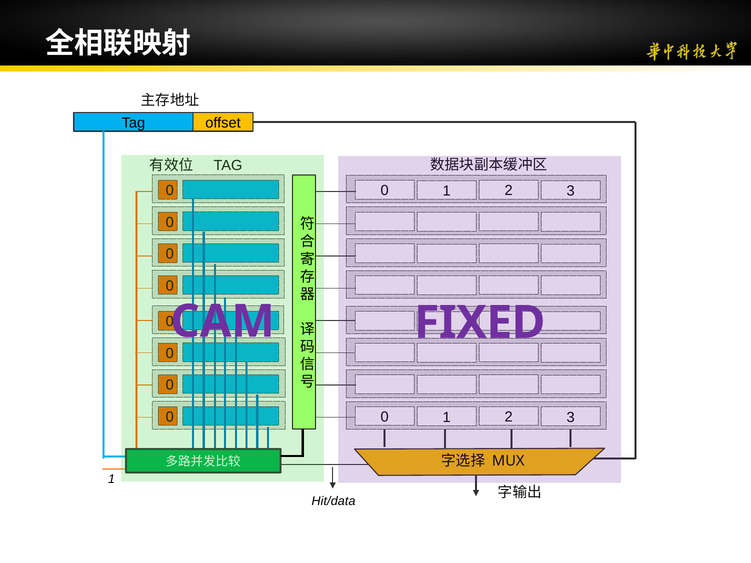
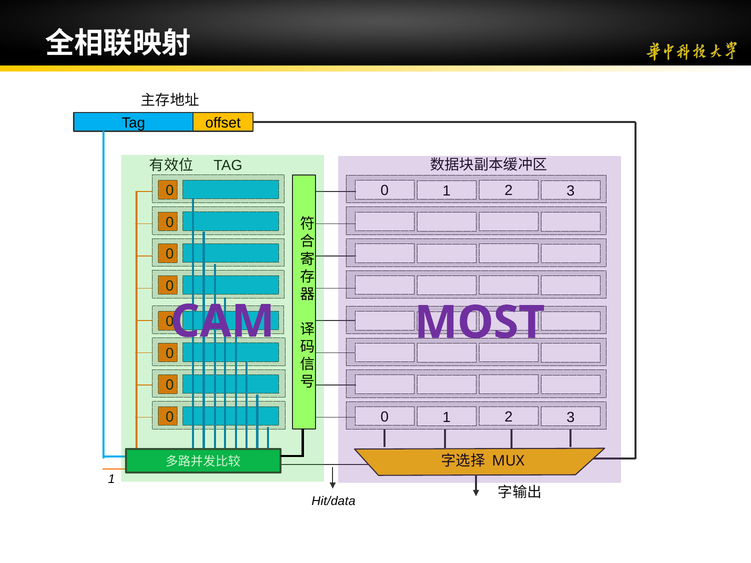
FIXED: FIXED -> MOST (480, 323)
